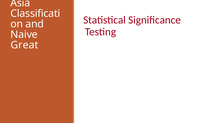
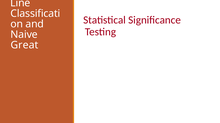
Asia: Asia -> Line (20, 3)
